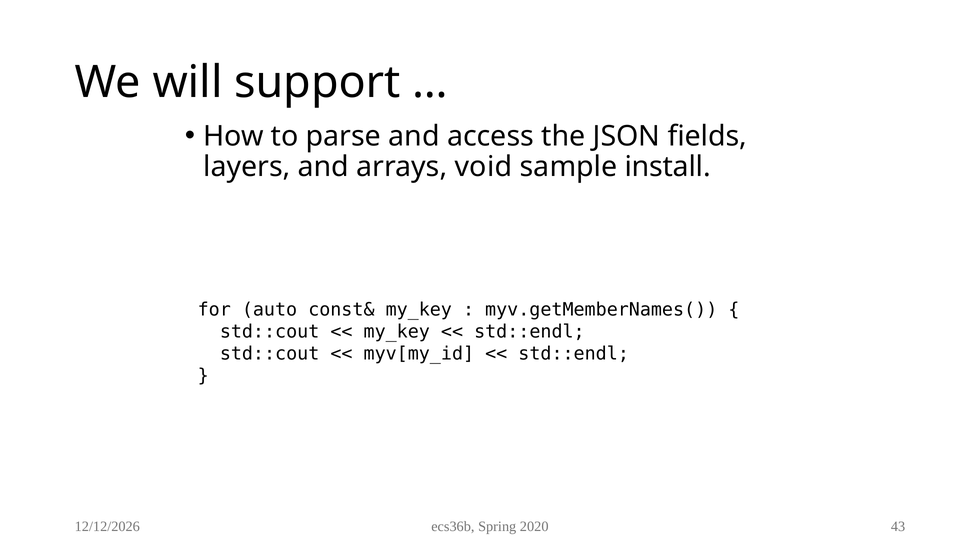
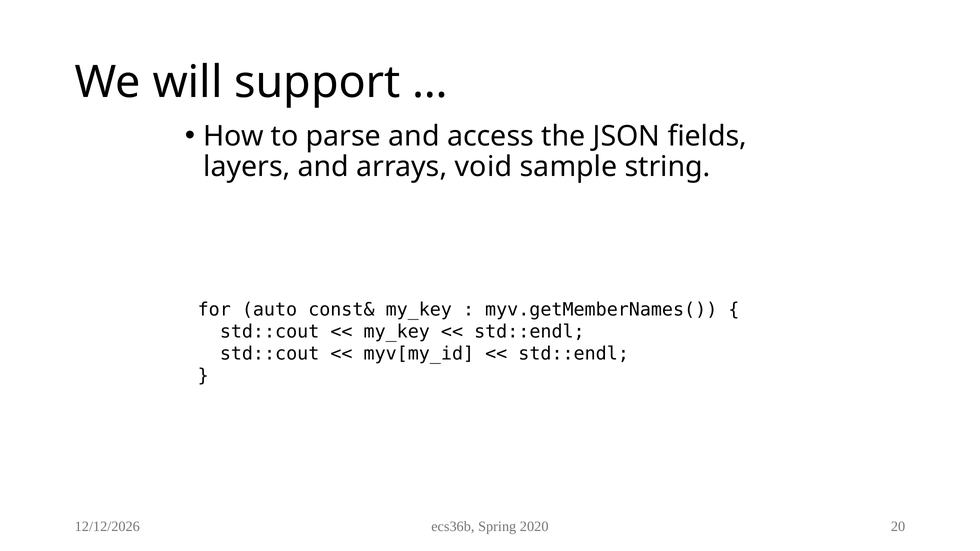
install: install -> string (668, 167)
43: 43 -> 20 (898, 527)
